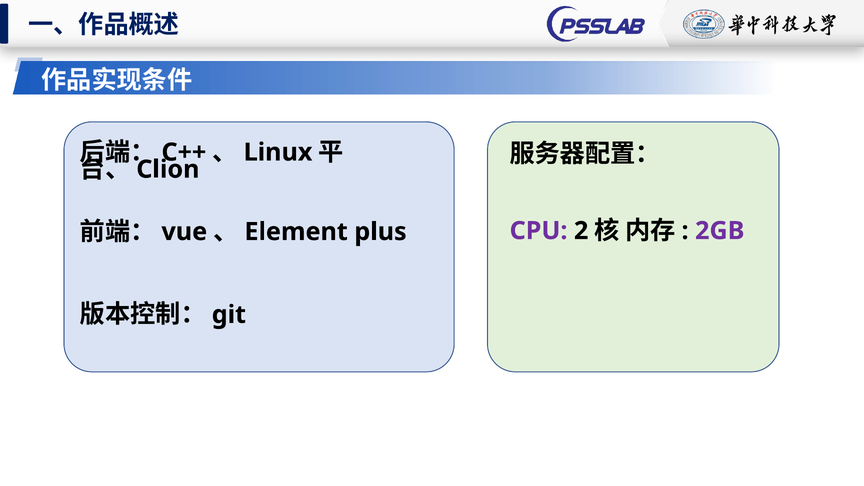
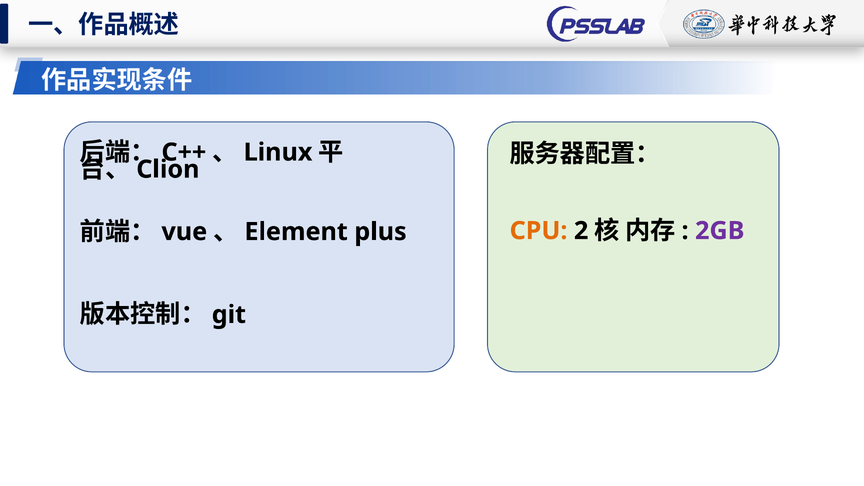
CPU colour: purple -> orange (539, 231)
